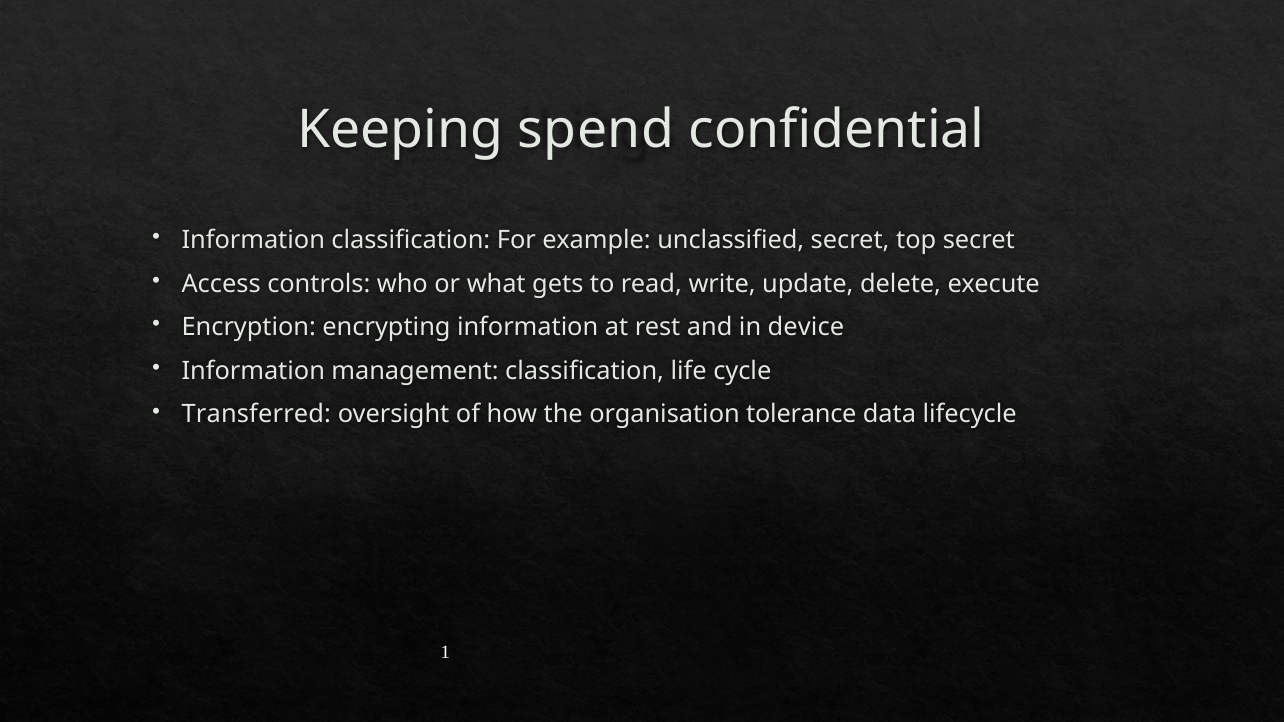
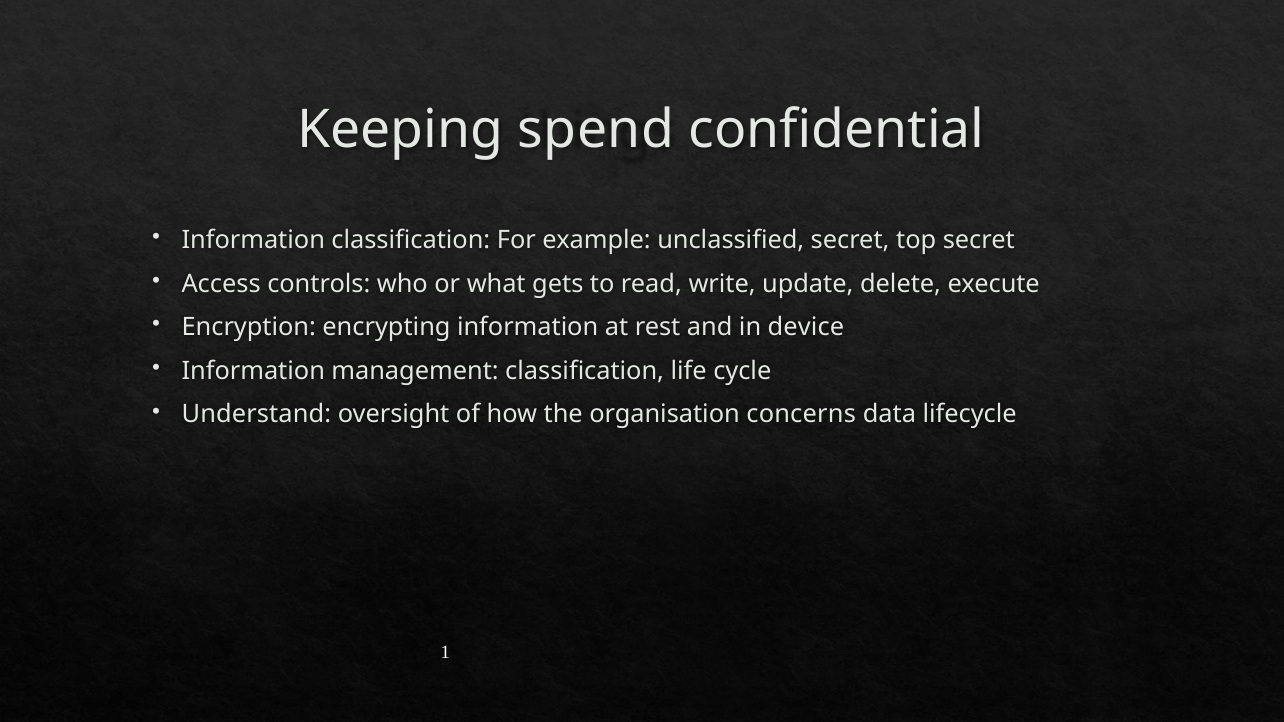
Transferred: Transferred -> Understand (256, 415)
tolerance: tolerance -> concerns (801, 415)
